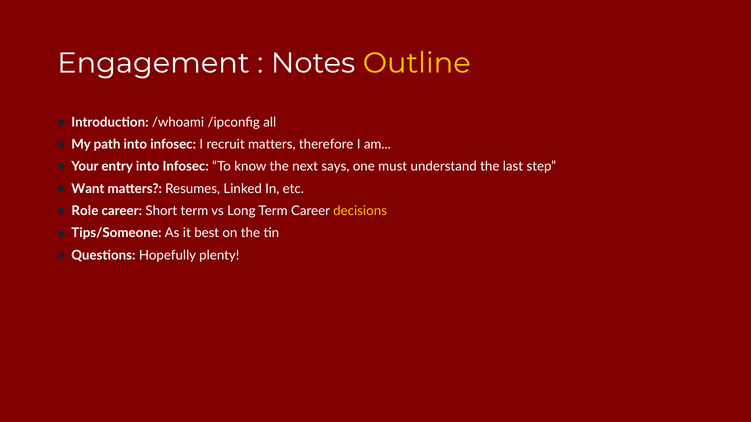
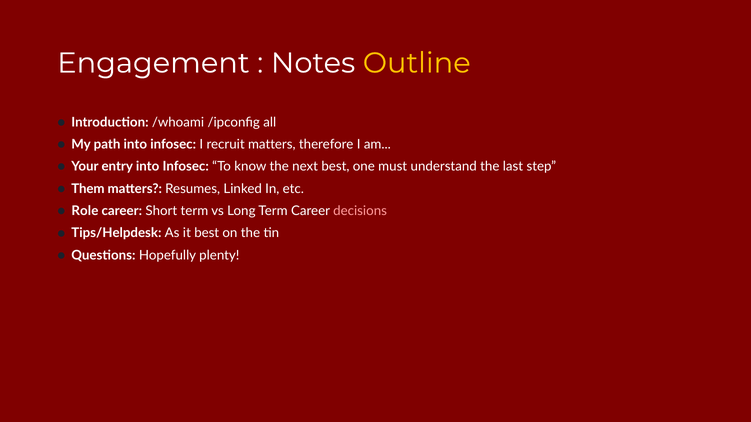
next says: says -> best (335, 167)
Want: Want -> Them (88, 189)
decisions colour: yellow -> pink (360, 211)
Tips/Someone: Tips/Someone -> Tips/Helpdesk (116, 233)
